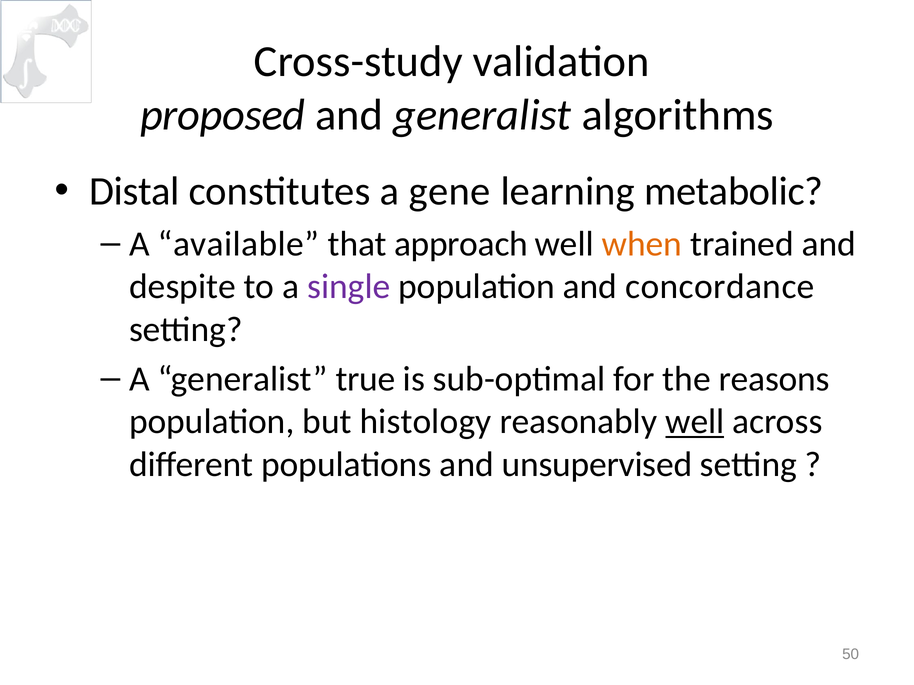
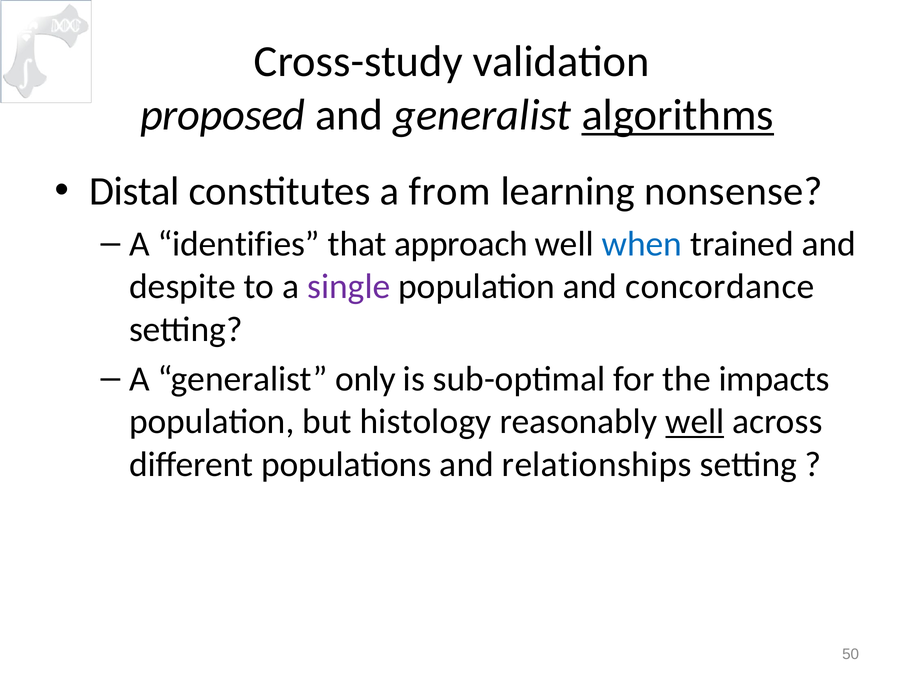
algorithms underline: none -> present (678, 115)
gene: gene -> from (450, 192)
metabolic: metabolic -> nonsense (733, 192)
available: available -> identifies (239, 244)
when colour: orange -> blue (642, 244)
true: true -> only (366, 379)
reasons: reasons -> impacts (774, 379)
unsupervised: unsupervised -> relationships (597, 465)
